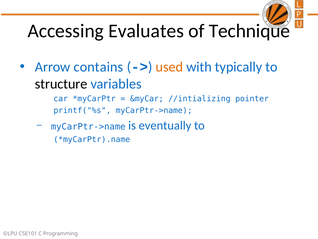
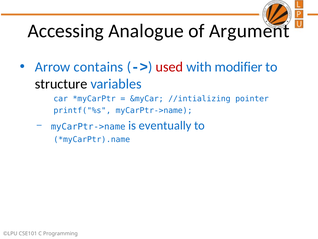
Evaluates: Evaluates -> Analogue (146, 31)
Technique: Technique -> Argument (249, 31)
used colour: orange -> red (169, 67)
typically: typically -> modifier (239, 67)
